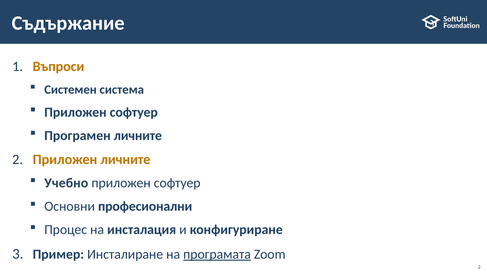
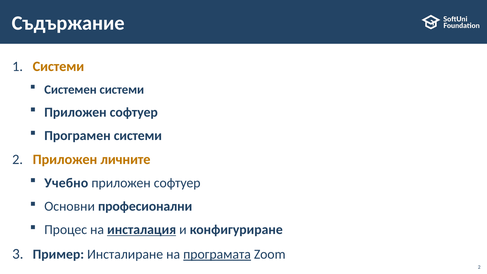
Въпроси: Въпроси -> Системи (58, 67)
Системен система: система -> системи (122, 89)
Програмен личните: личните -> системи (138, 136)
инсталация underline: none -> present (142, 230)
